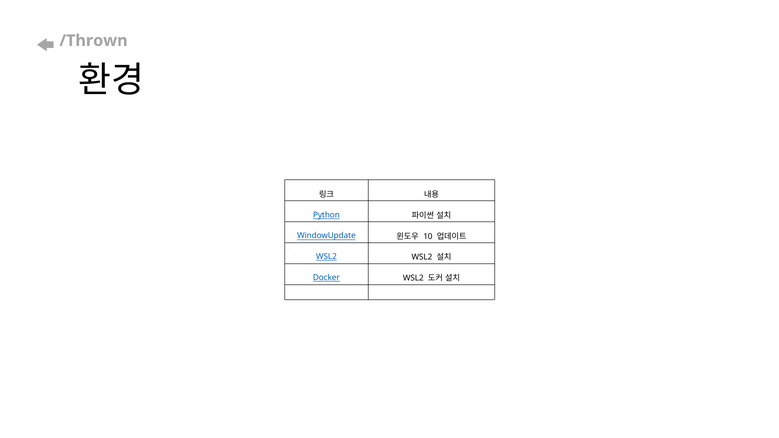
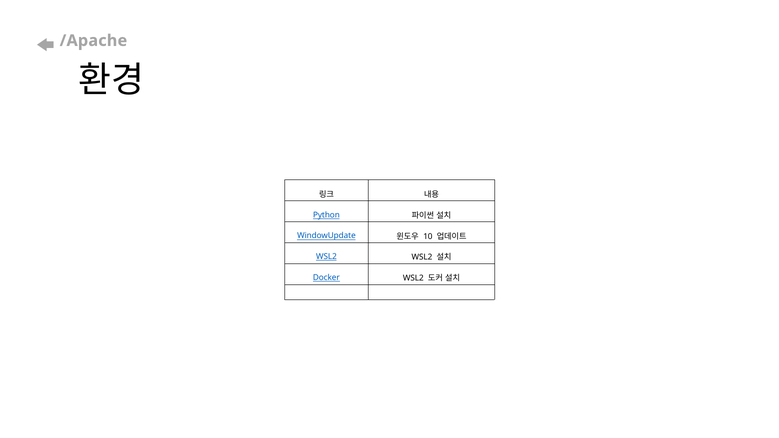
/Thrown: /Thrown -> /Apache (93, 41)
